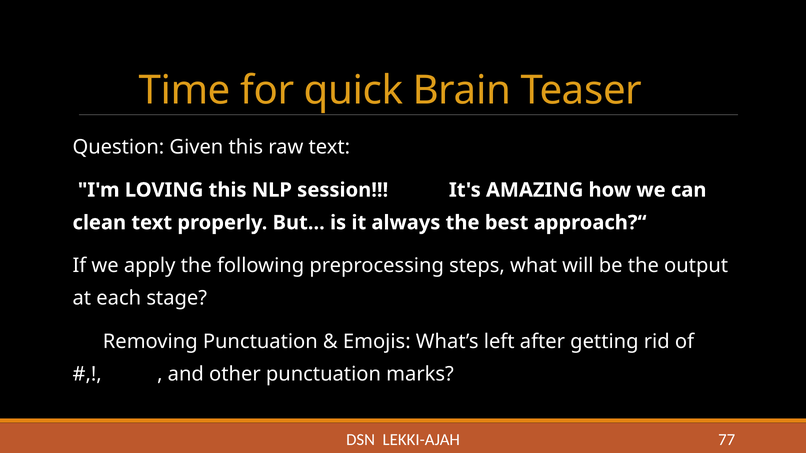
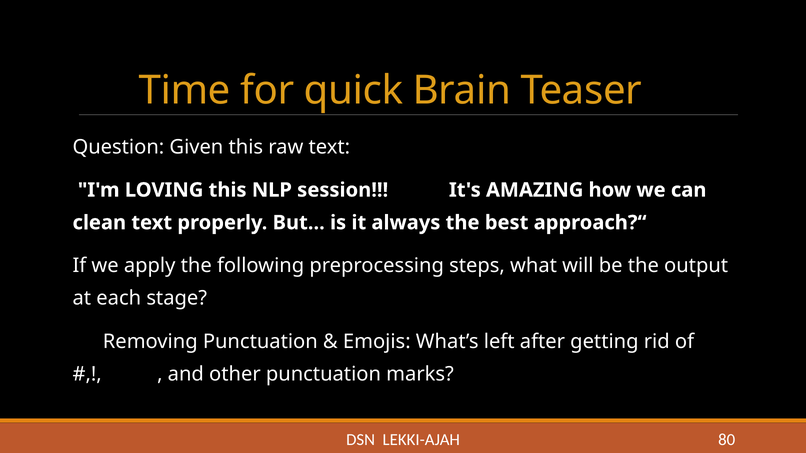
77: 77 -> 80 (727, 440)
